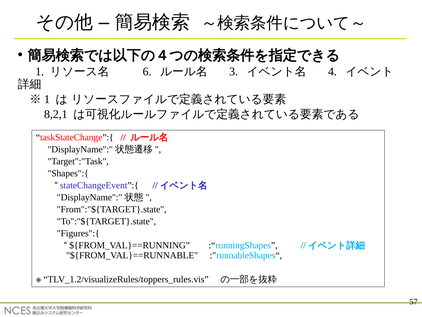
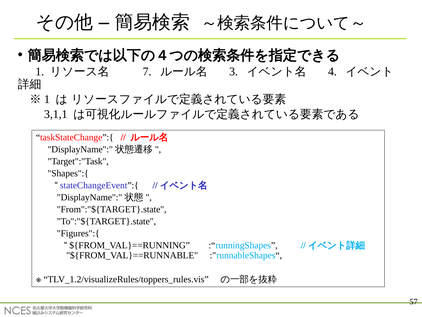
6: 6 -> 7 (147, 71)
8,2,1: 8,2,1 -> 3,1,1 (56, 114)
